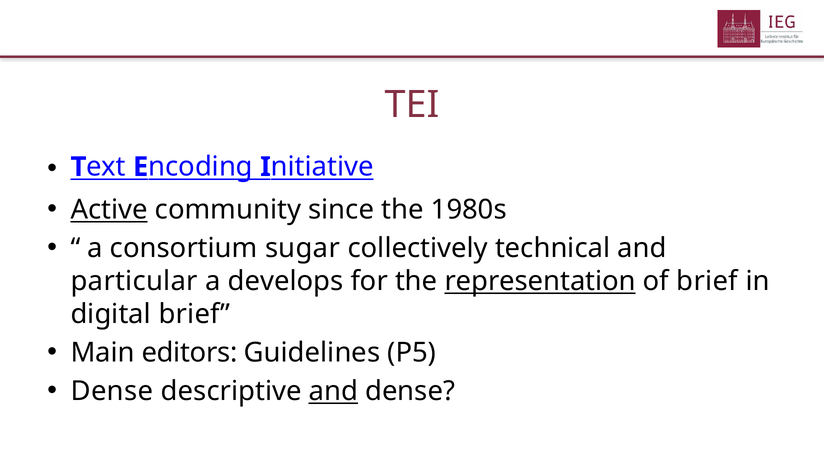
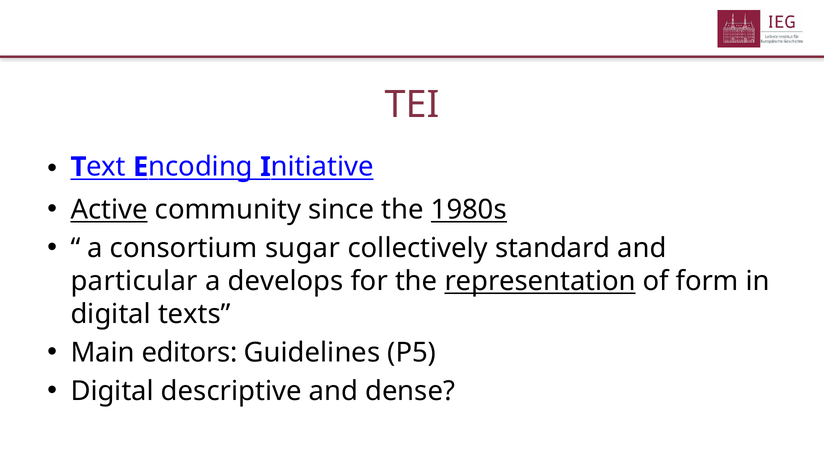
1980s underline: none -> present (469, 210)
technical: technical -> standard (553, 248)
of brief: brief -> form (707, 281)
digital brief: brief -> texts (194, 314)
Dense: Dense -> Digital (112, 391)
and underline: present -> none (333, 391)
